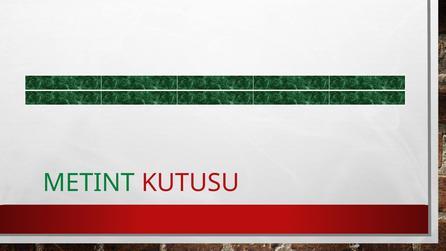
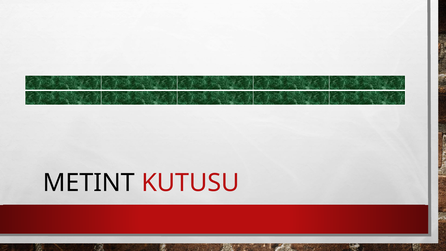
METINT colour: green -> black (89, 183)
